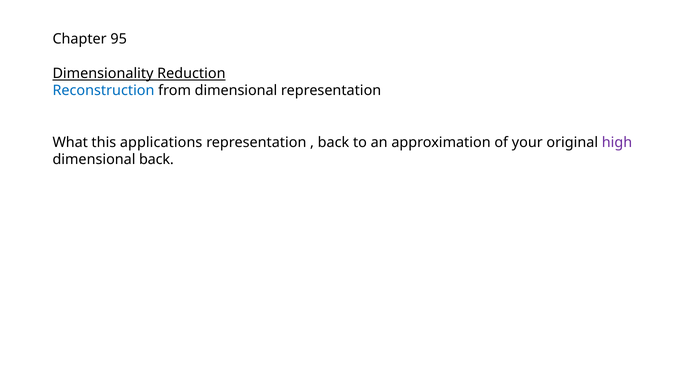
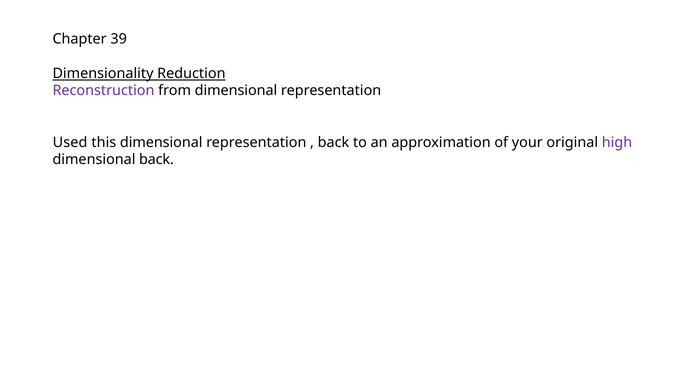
95: 95 -> 39 (119, 39)
Reconstruction colour: blue -> purple (103, 91)
What: What -> Used (70, 143)
this applications: applications -> dimensional (161, 143)
